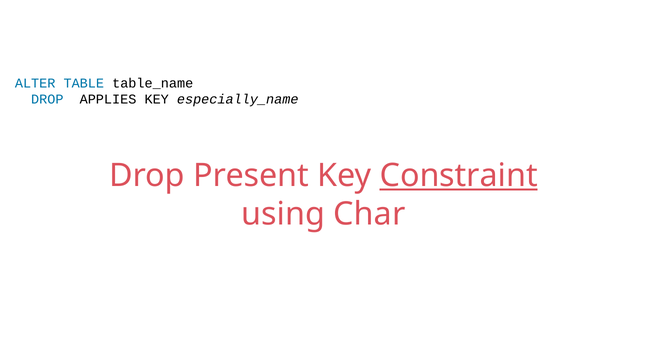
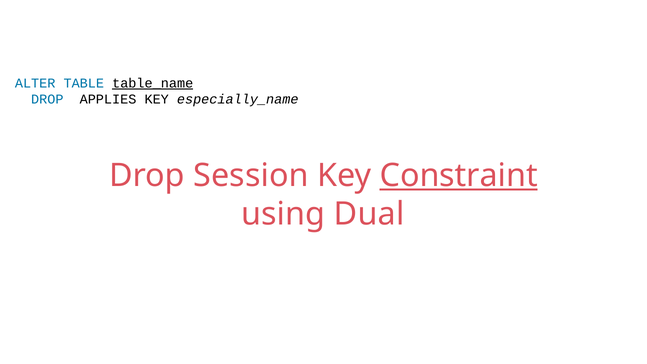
table_name underline: none -> present (153, 83)
Present: Present -> Session (251, 175)
Char: Char -> Dual (369, 214)
